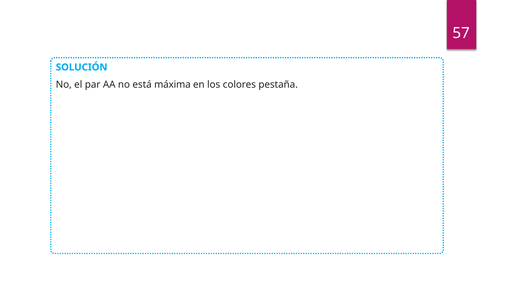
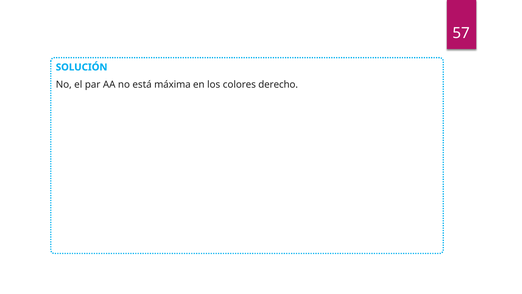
pestaña: pestaña -> derecho (278, 84)
